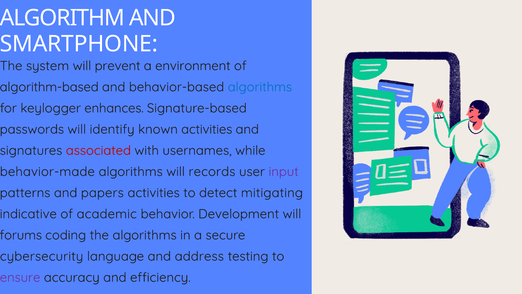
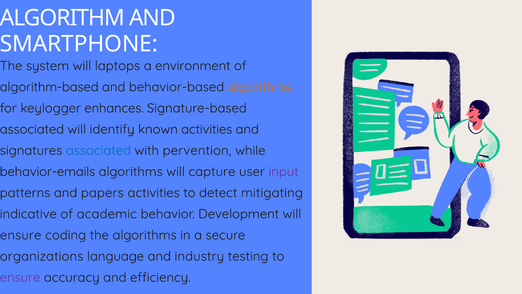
prevent: prevent -> laptops (117, 66)
algorithms colour: blue -> orange (260, 87)
passwords: passwords -> associated (32, 129)
associated colour: red -> blue (98, 150)
usernames: usernames -> pervention (197, 150)
behavior-made: behavior-made -> behavior-emails (47, 171)
records: records -> capture (212, 171)
forums: forums -> ensure (21, 235)
cybersecurity: cybersecurity -> organizations (42, 256)
address: address -> industry (199, 256)
